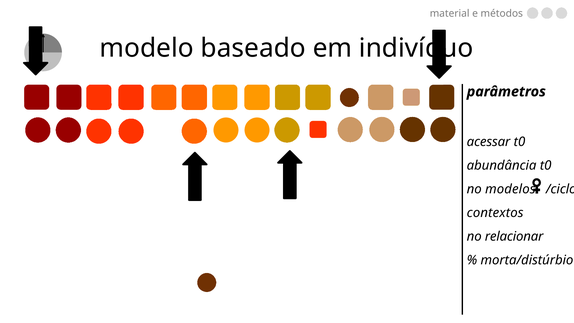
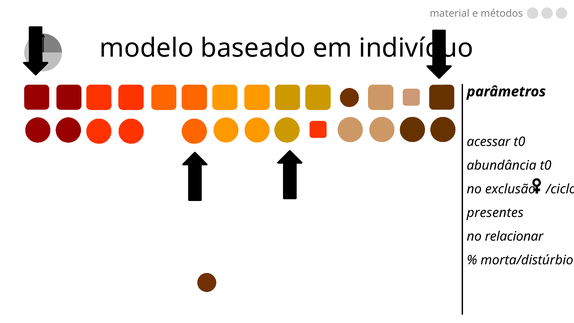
modelos: modelos -> exclusão (510, 189)
contextos: contextos -> presentes (495, 213)
